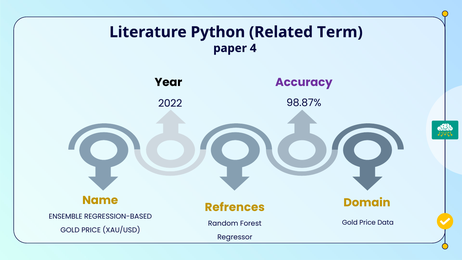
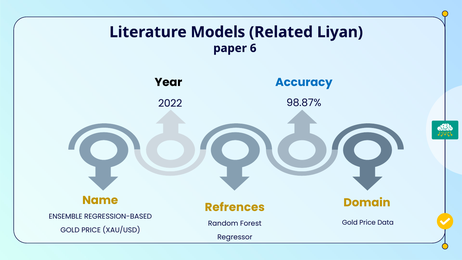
Python: Python -> Models (218, 32)
Term: Term -> Liyan (340, 32)
4: 4 -> 6 (253, 48)
Accuracy colour: purple -> blue (304, 82)
